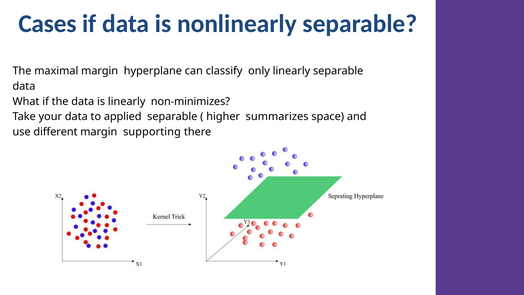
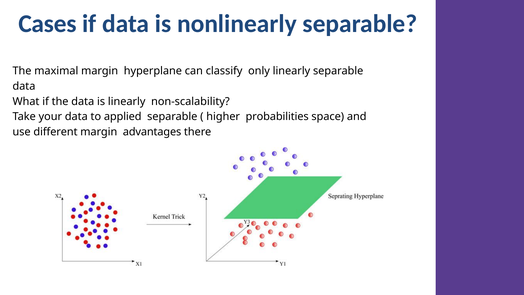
non-minimizes: non-minimizes -> non-scalability (190, 101)
summarizes: summarizes -> probabilities (277, 117)
supporting: supporting -> advantages (152, 132)
